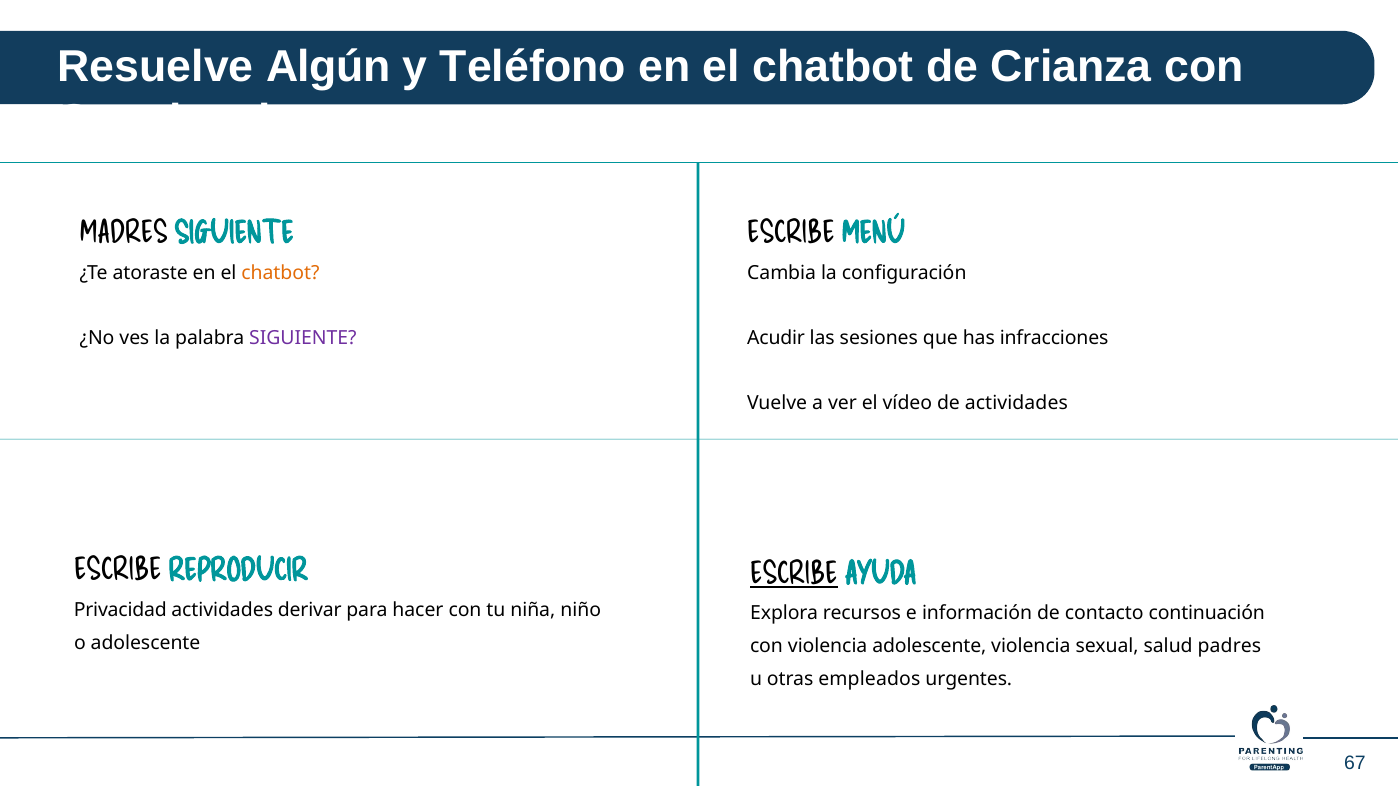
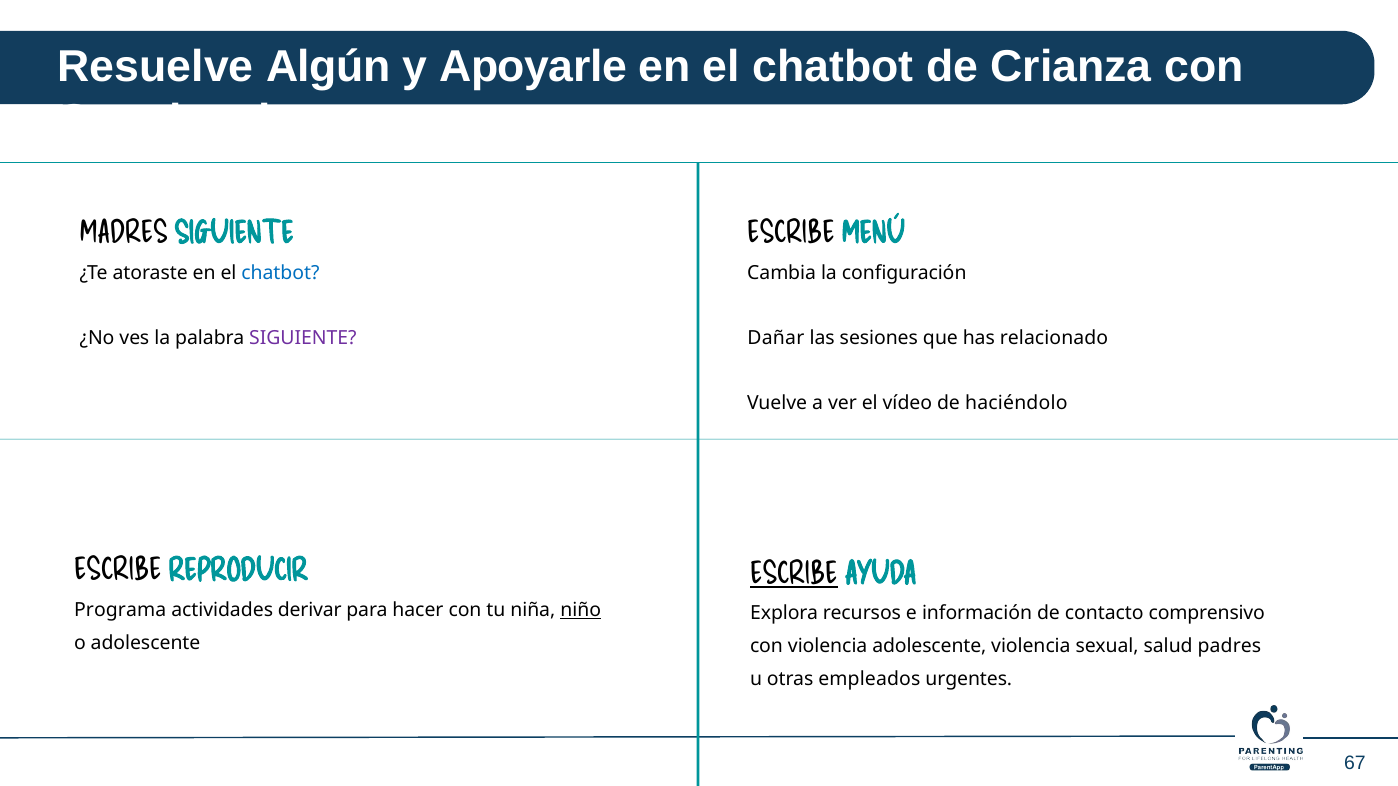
Teléfono: Teléfono -> Apoyarle (533, 67)
chatbot colour: orange -> blue (280, 273)
Acudir: Acudir -> Dañar (776, 338)
infracciones: infracciones -> relacionado (1054, 338)
de actividades: actividades -> haciéndolo (1016, 404)
Privacidad: Privacidad -> Programa (120, 611)
niño underline: none -> present (581, 611)
continuación: continuación -> comprensivo (1207, 614)
